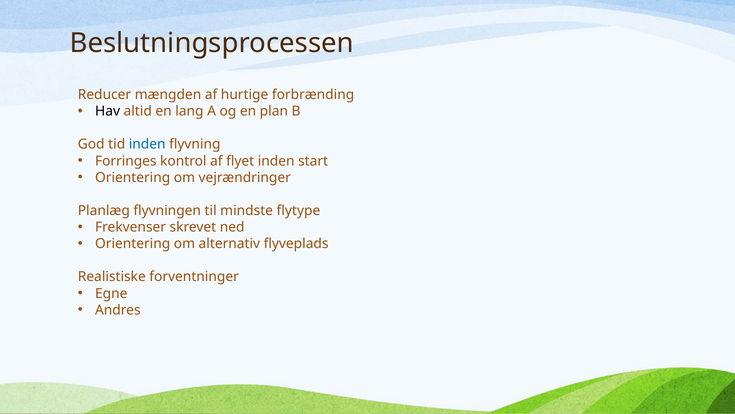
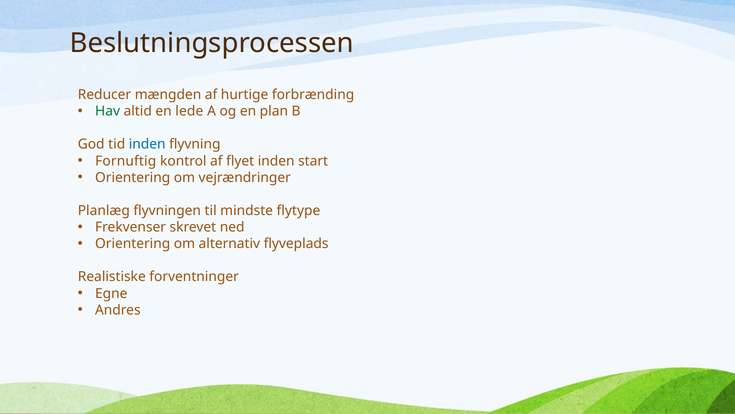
Hav colour: black -> green (108, 111)
lang: lang -> lede (189, 111)
Forringes: Forringes -> Fornuftig (126, 161)
